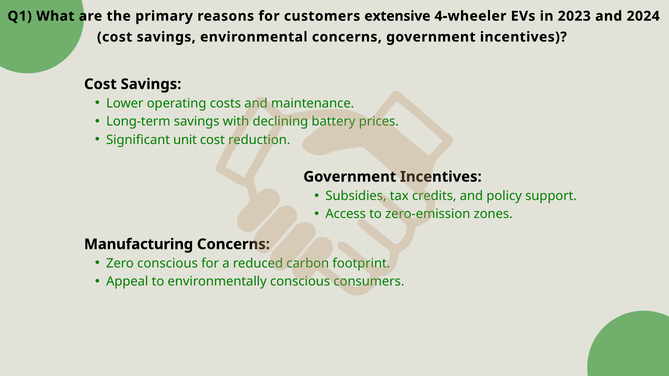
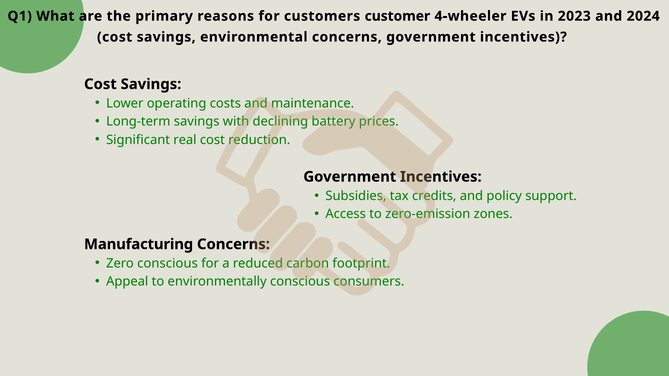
extensive: extensive -> customer (397, 16)
unit: unit -> real (185, 140)
